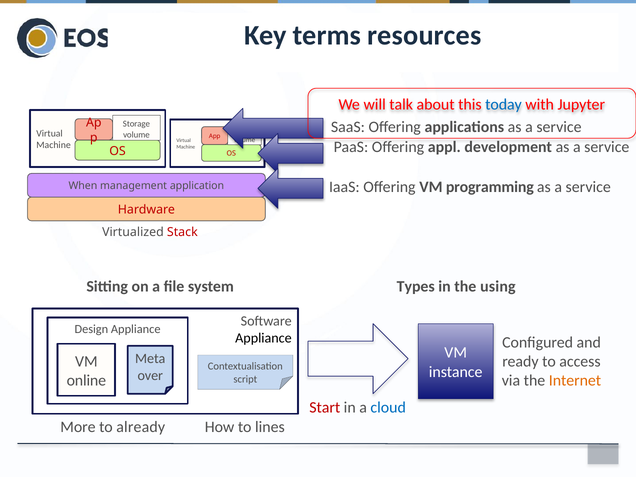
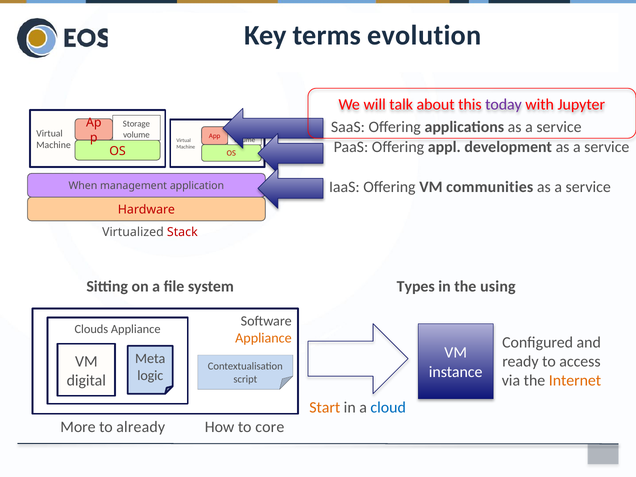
resources: resources -> evolution (424, 35)
today colour: blue -> purple (504, 104)
programming: programming -> communities (490, 187)
Design: Design -> Clouds (91, 329)
Appliance colour: black -> orange (263, 338)
over: over -> logic (150, 375)
online: online -> digital (86, 380)
Start colour: red -> orange (325, 408)
lines: lines -> core (270, 427)
